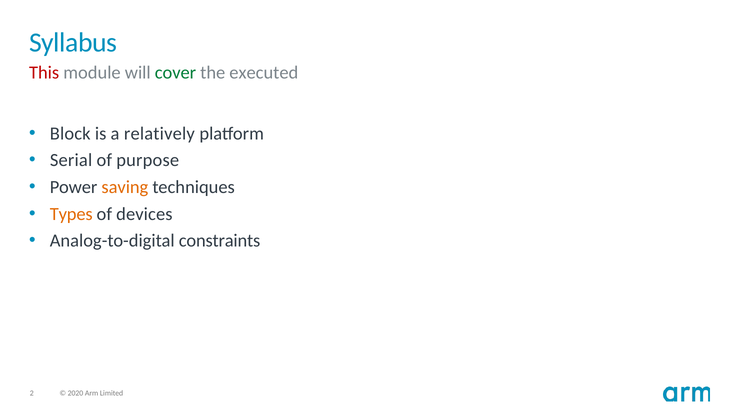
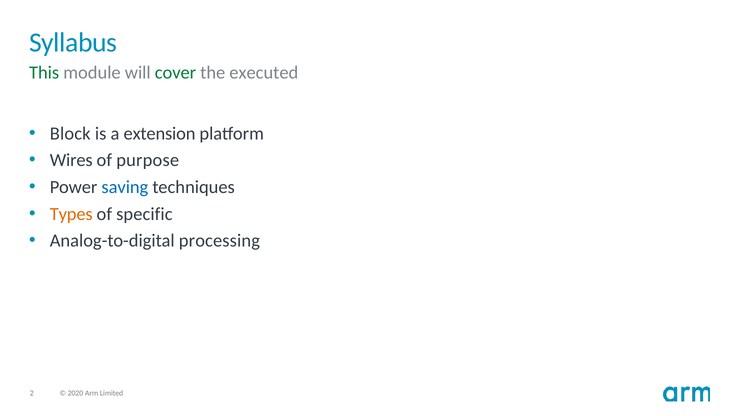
This colour: red -> green (44, 72)
relatively: relatively -> extension (160, 133)
Serial: Serial -> Wires (71, 160)
saving colour: orange -> blue (125, 187)
devices: devices -> specific (144, 214)
constraints: constraints -> processing (219, 241)
